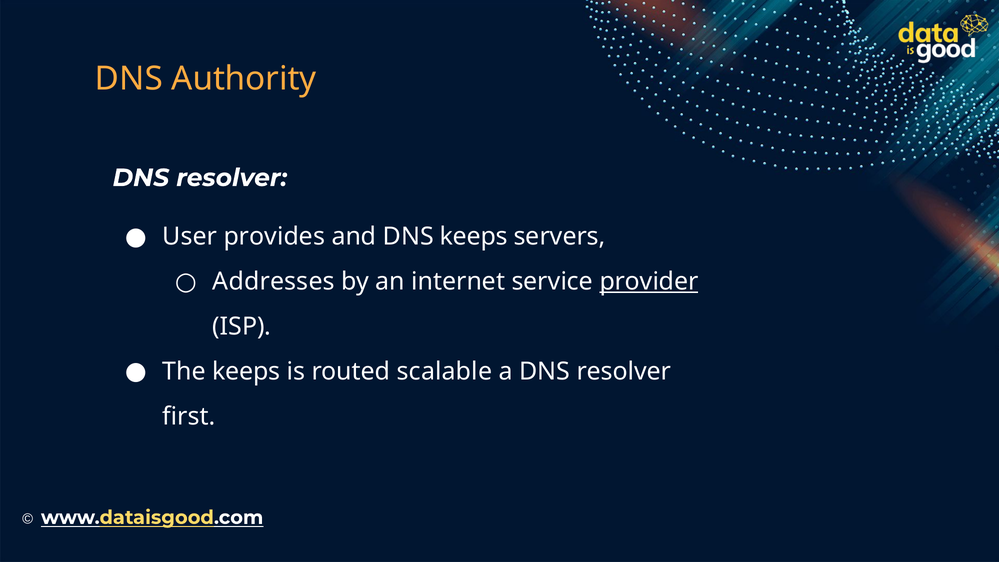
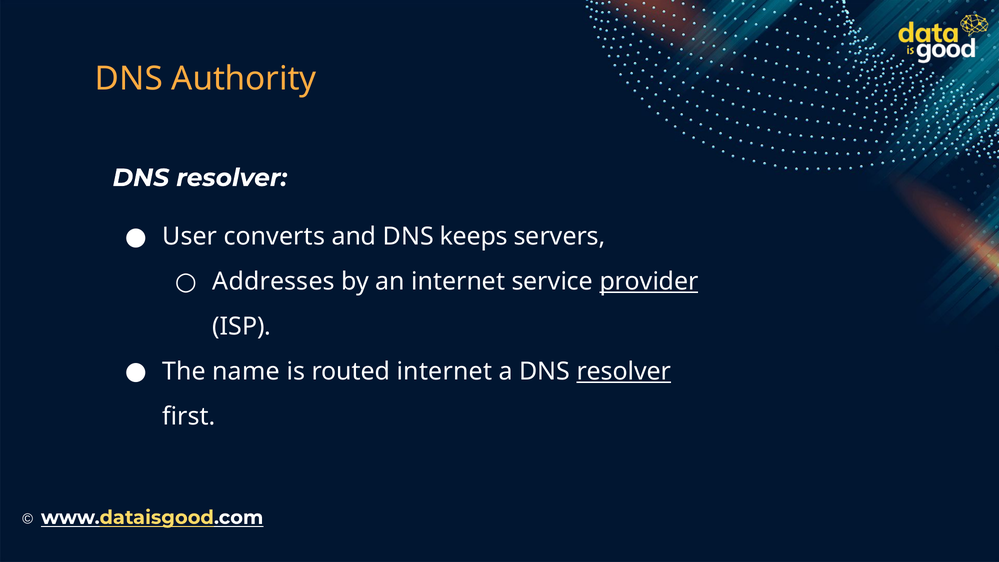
provides: provides -> converts (274, 237)
The keeps: keeps -> name (246, 372)
routed scalable: scalable -> internet (444, 372)
resolver underline: none -> present (624, 372)
